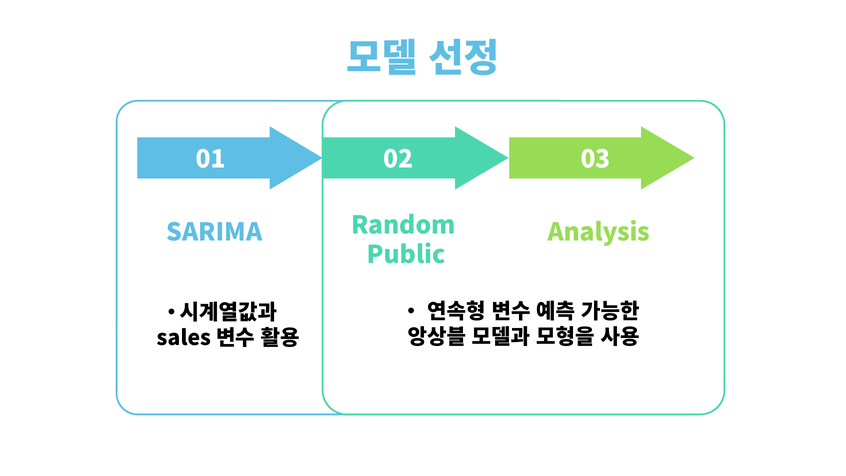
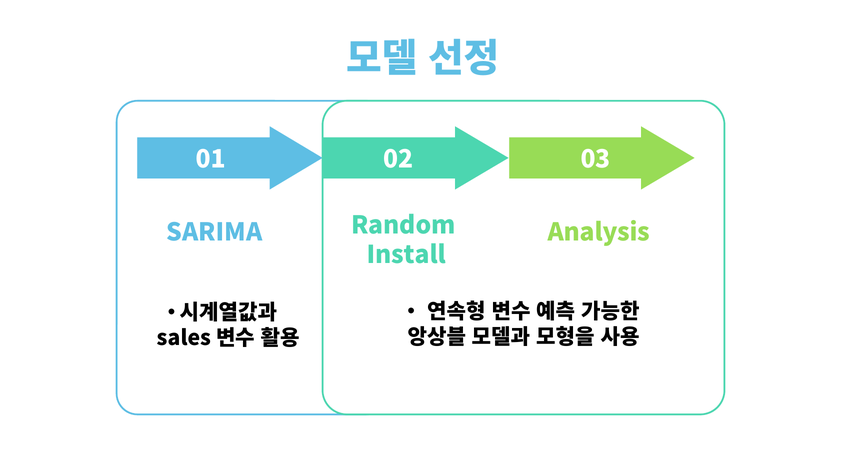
Public: Public -> Install (406, 255)
